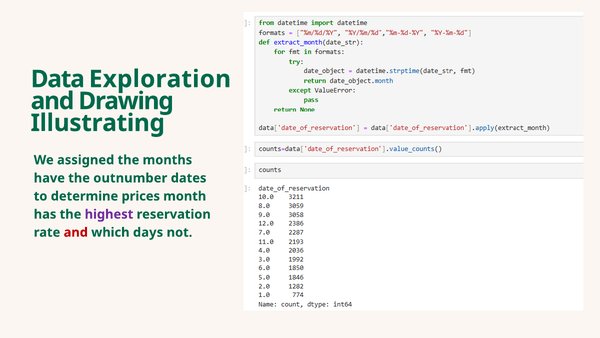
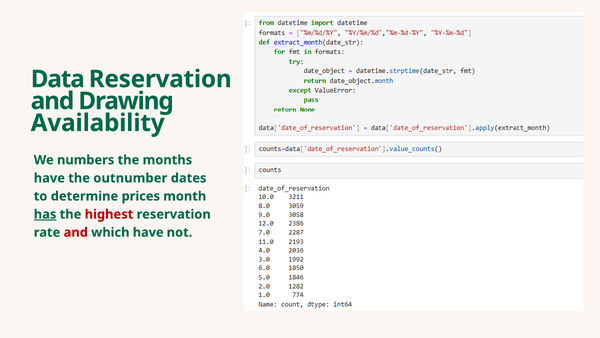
Data Exploration: Exploration -> Reservation (160, 79)
Illustrating: Illustrating -> Availability (98, 123)
assigned: assigned -> numbers (86, 160)
has underline: none -> present (45, 214)
highest colour: purple -> red (109, 214)
which days: days -> have (148, 232)
